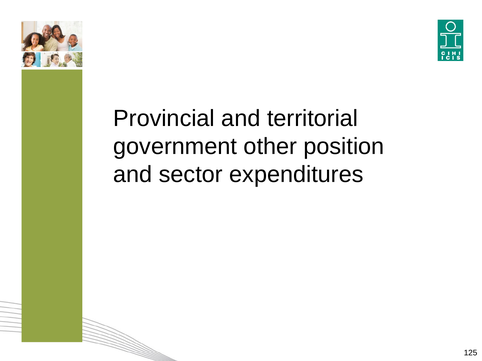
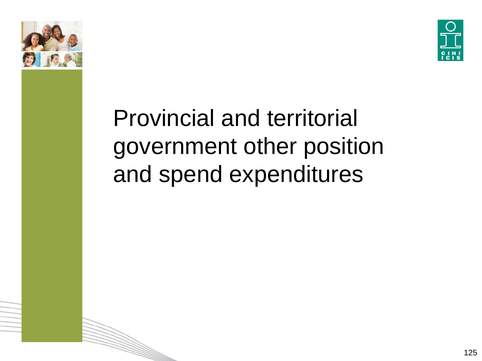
sector: sector -> spend (191, 175)
